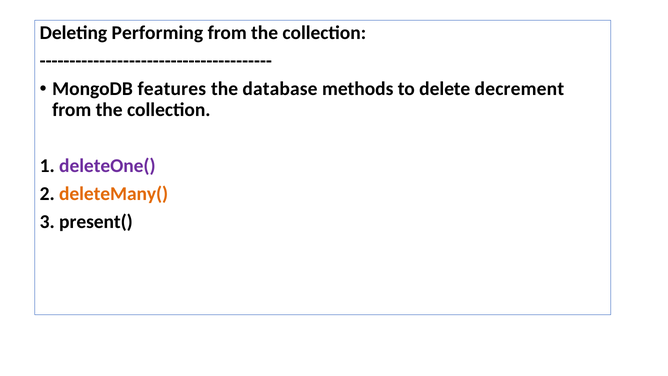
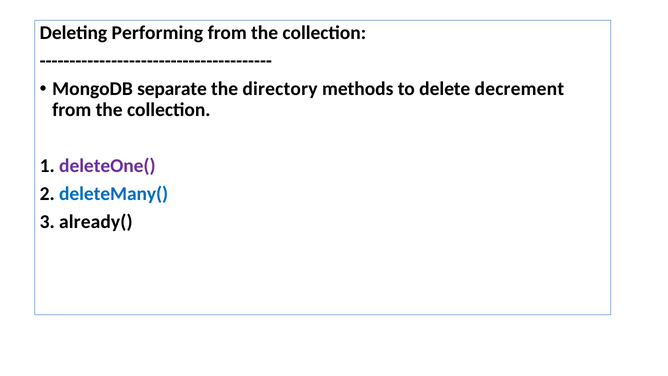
features: features -> separate (172, 89)
database: database -> directory (280, 89)
deleteMany( colour: orange -> blue (114, 194)
present(: present( -> already( (96, 222)
